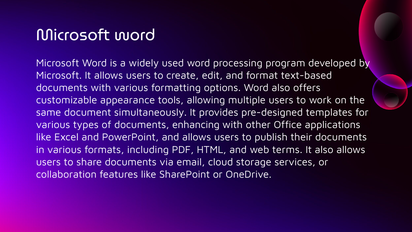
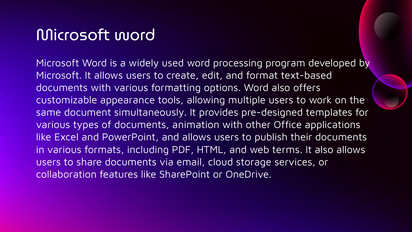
enhancing: enhancing -> animation (196, 125)
